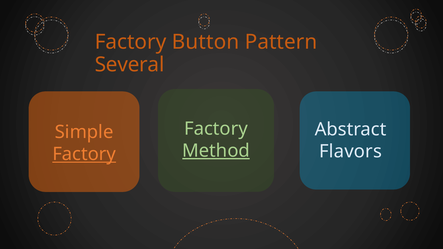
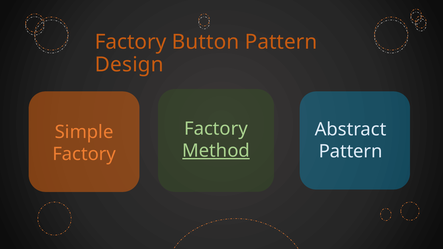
Several: Several -> Design (129, 65)
Flavors: Flavors -> Pattern (351, 152)
Factory underline: present -> none (84, 154)
